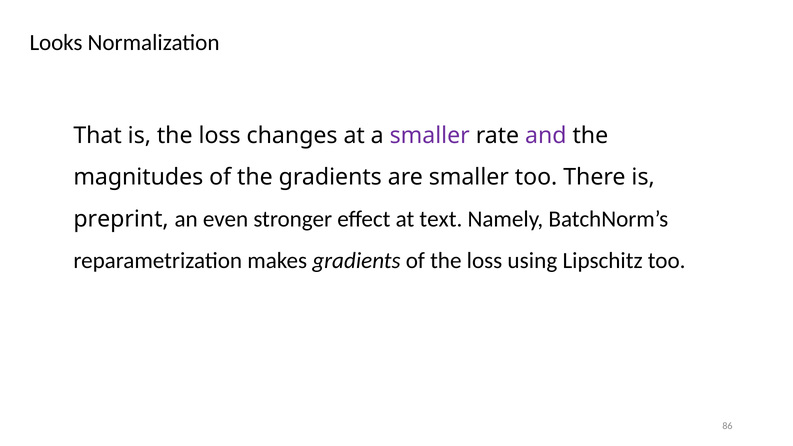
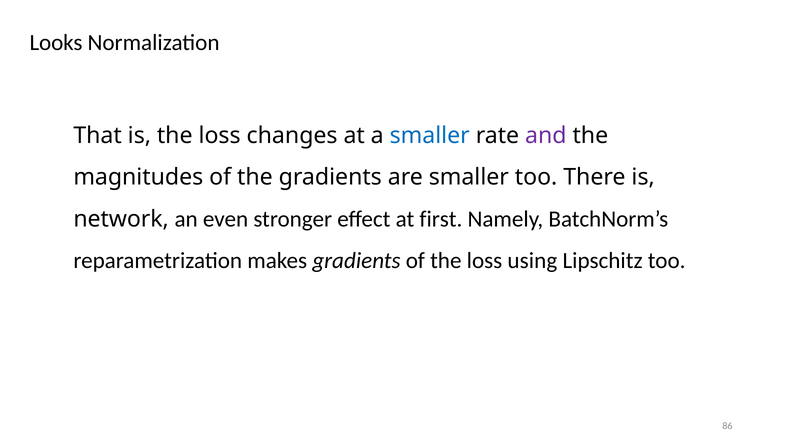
smaller colour: purple -> blue (430, 136)
preprint: preprint -> network (121, 219)
text: text -> first (441, 219)
